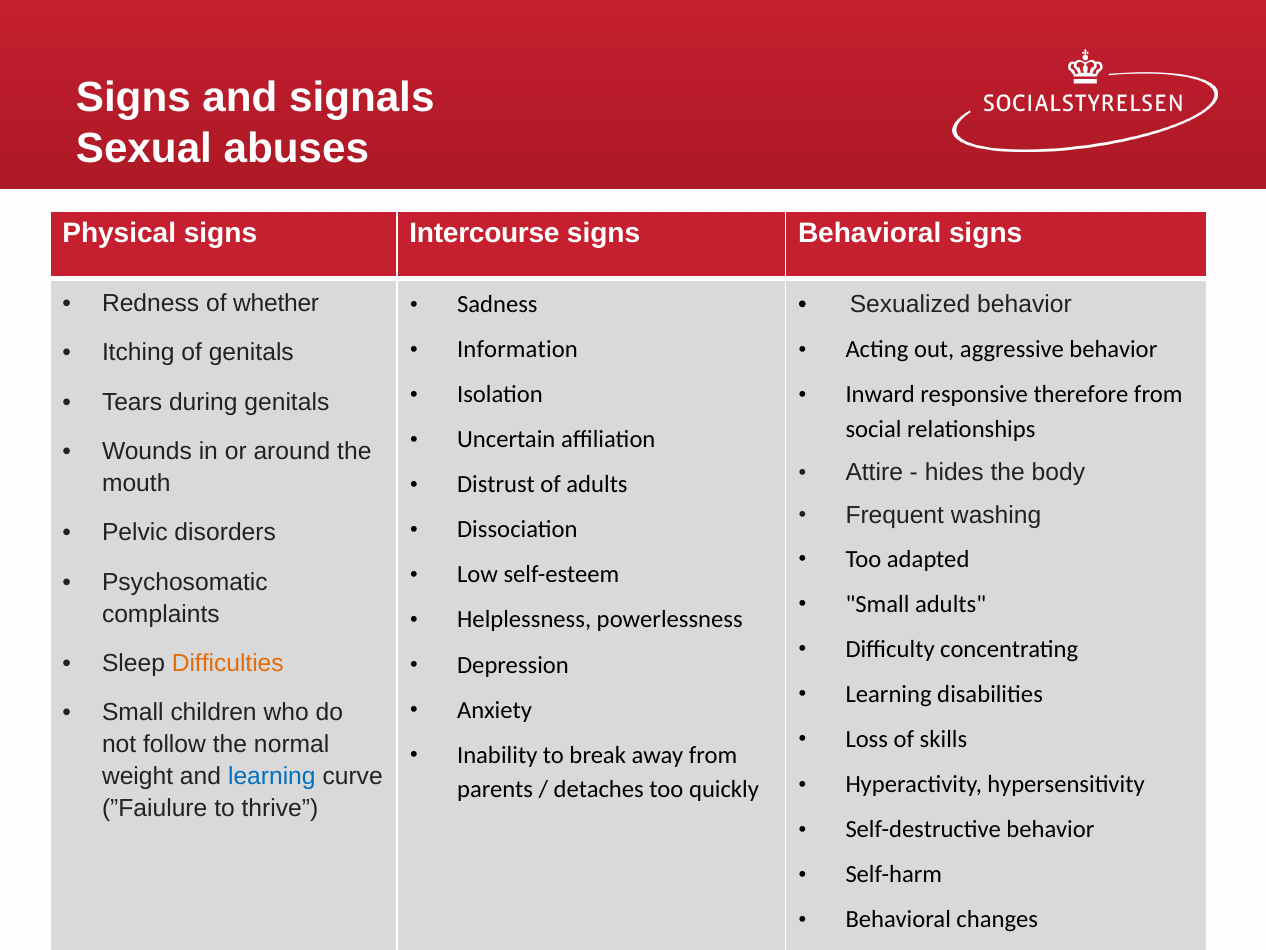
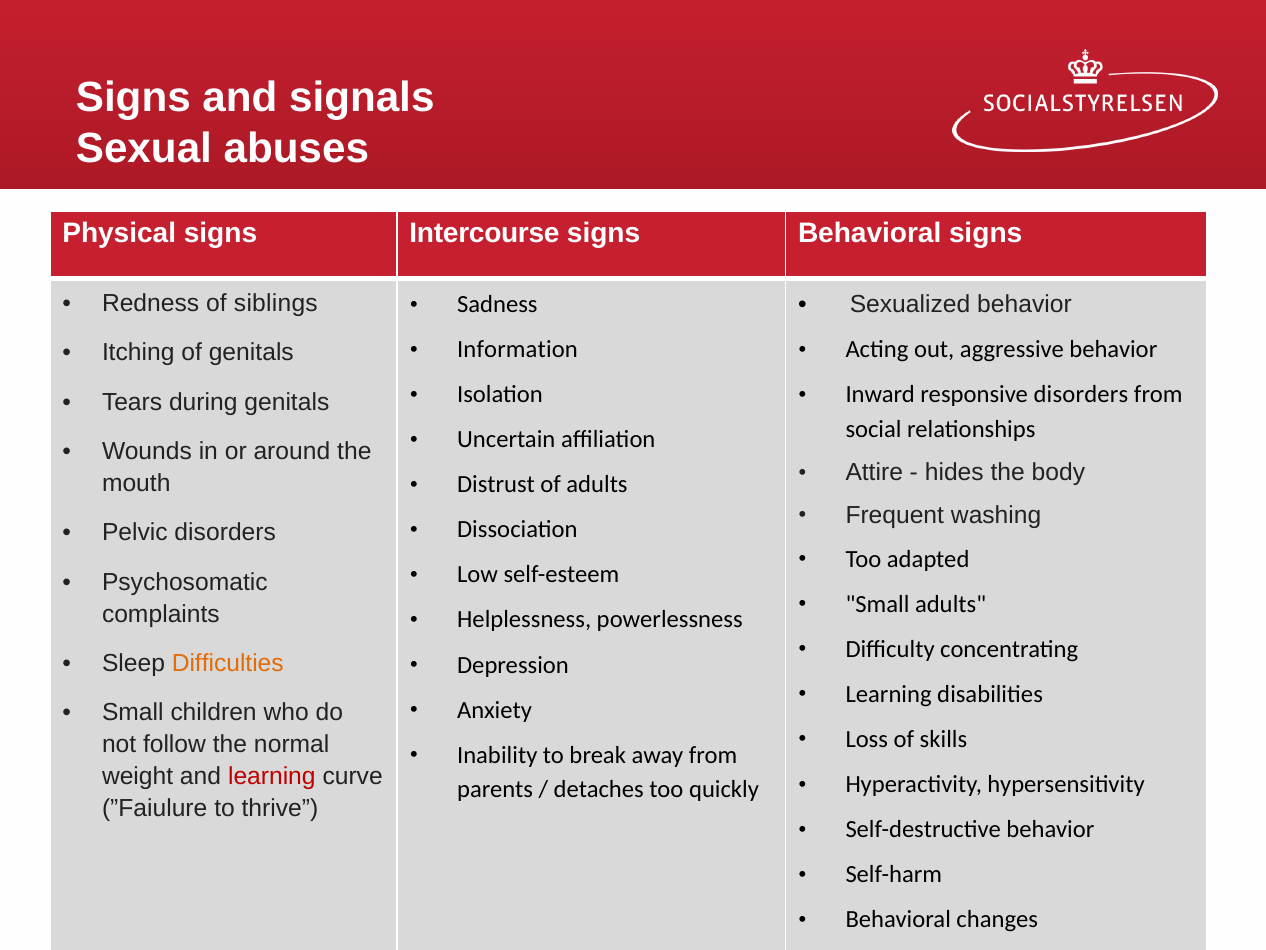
whether: whether -> siblings (276, 303)
responsive therefore: therefore -> disorders (1081, 395)
learning colour: blue -> red (272, 776)
